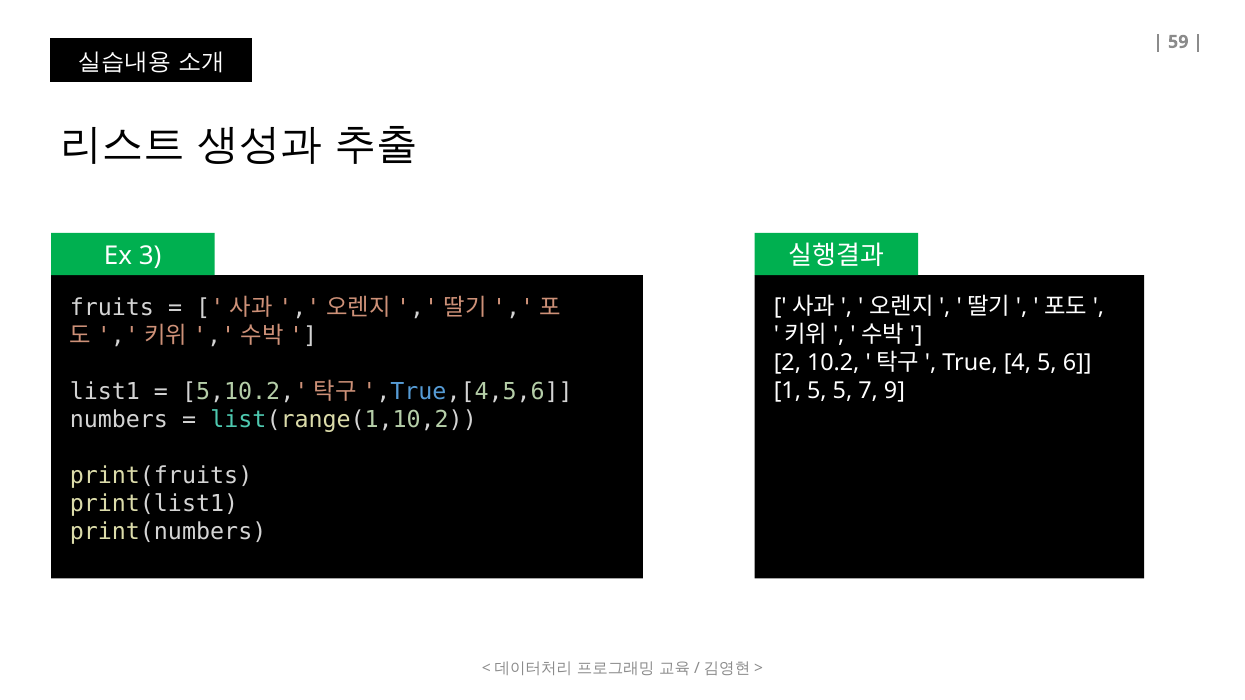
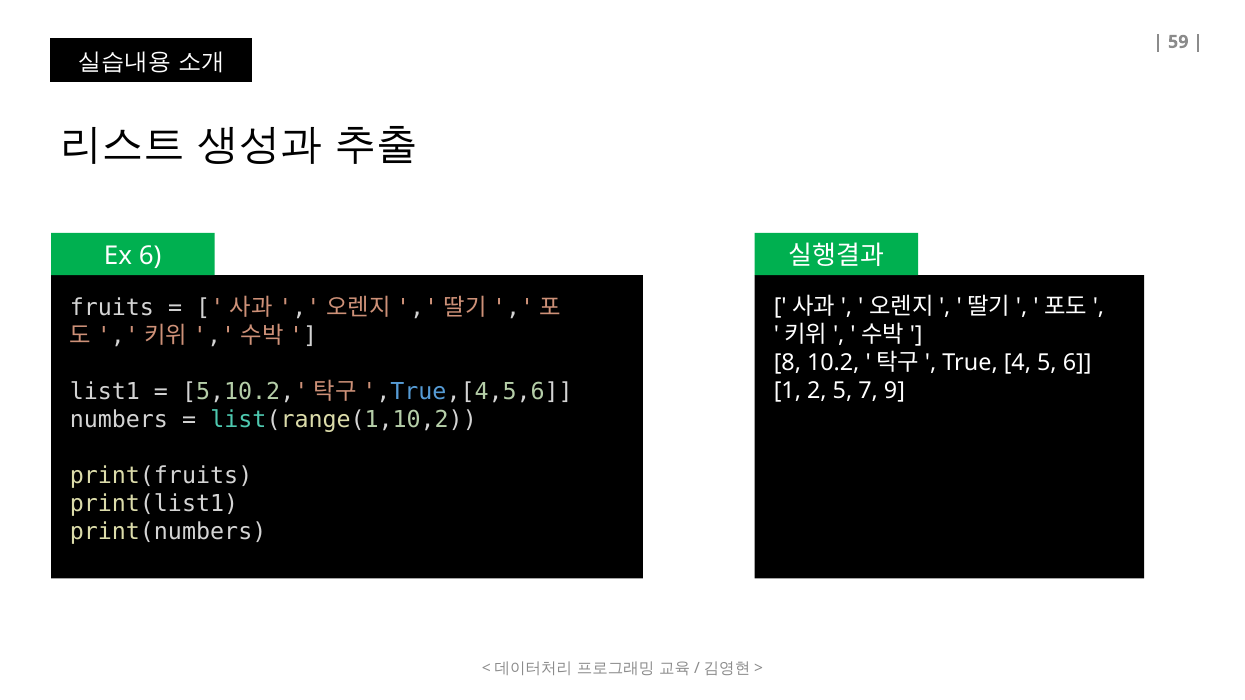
Ex 3: 3 -> 6 (150, 256)
2: 2 -> 8 (787, 362)
1 5: 5 -> 2 (817, 390)
